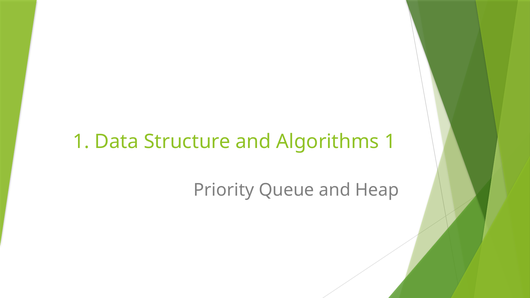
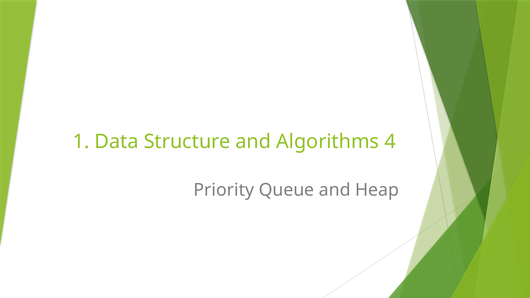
Algorithms 1: 1 -> 4 (390, 142)
